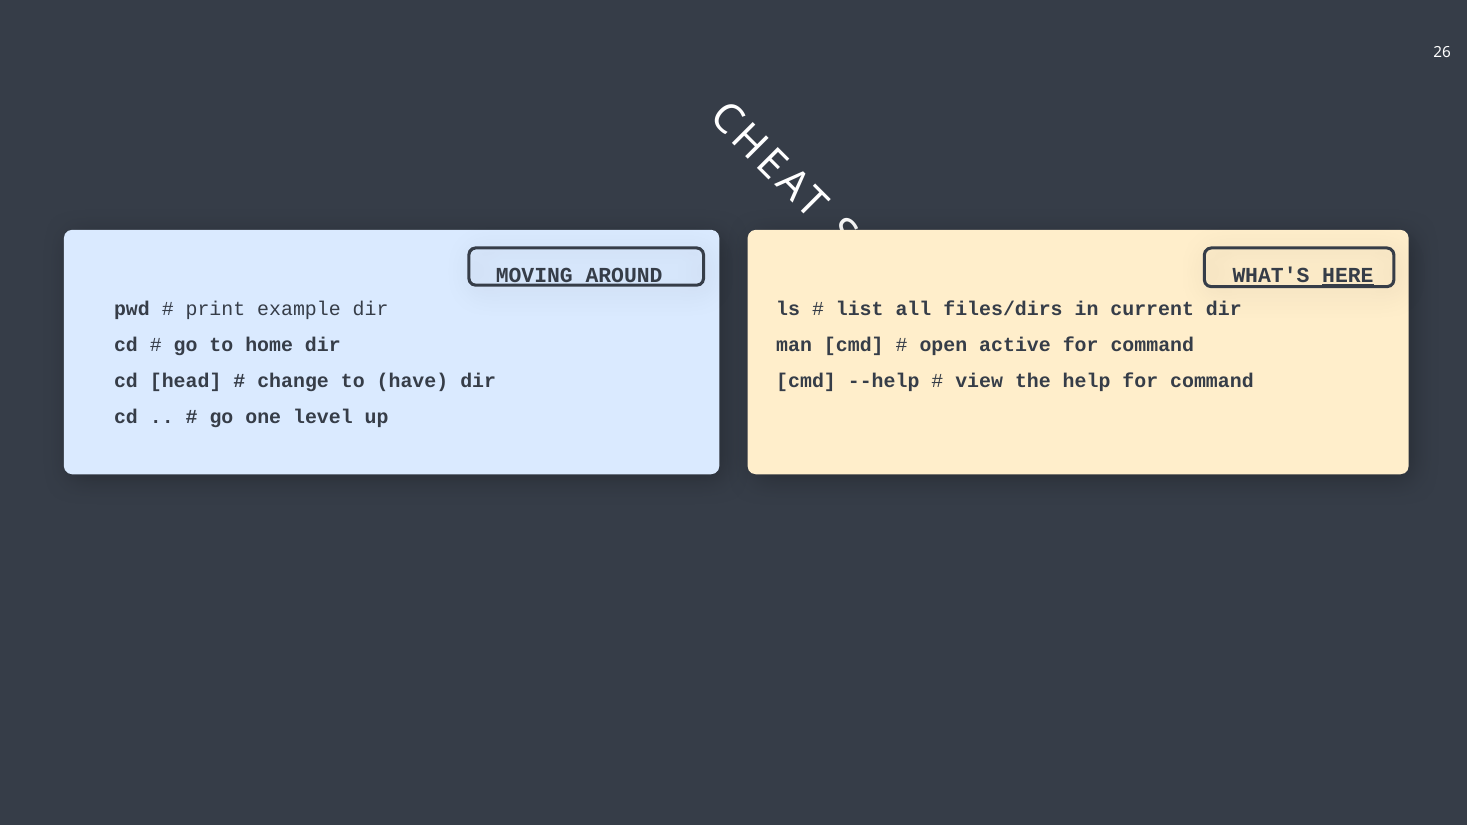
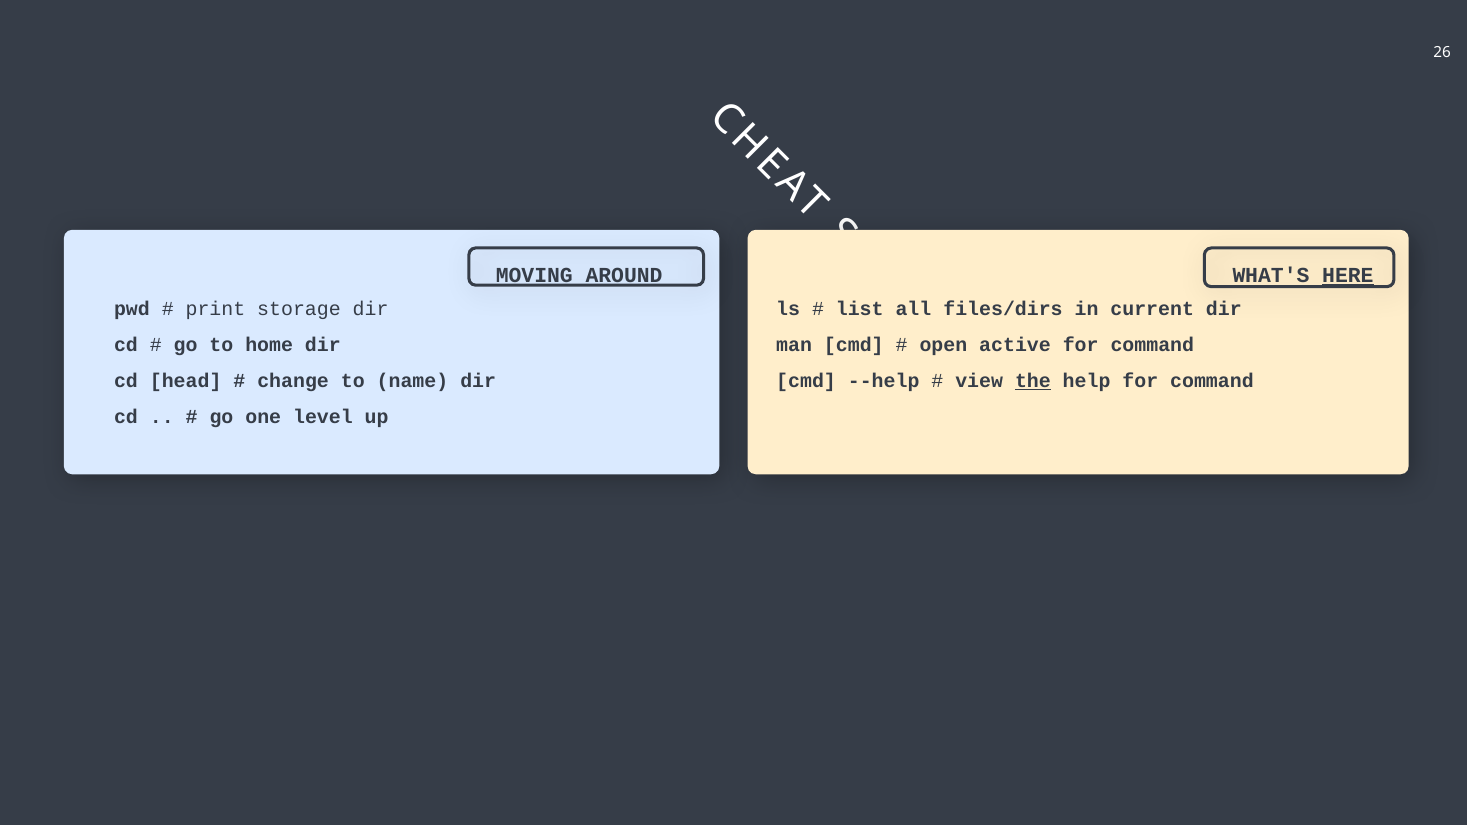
example: example -> storage (299, 310)
the underline: none -> present (1033, 381)
have: have -> name (412, 381)
